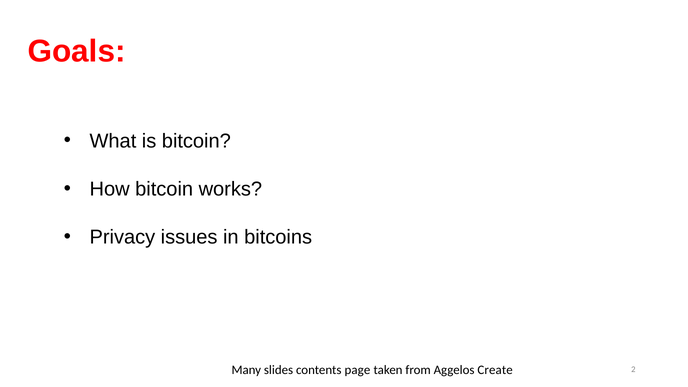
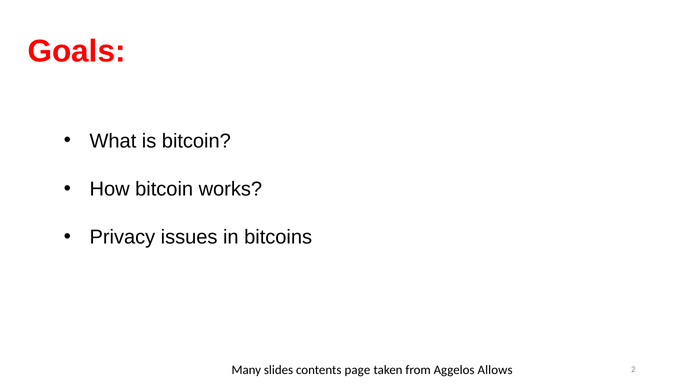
Create: Create -> Allows (495, 370)
